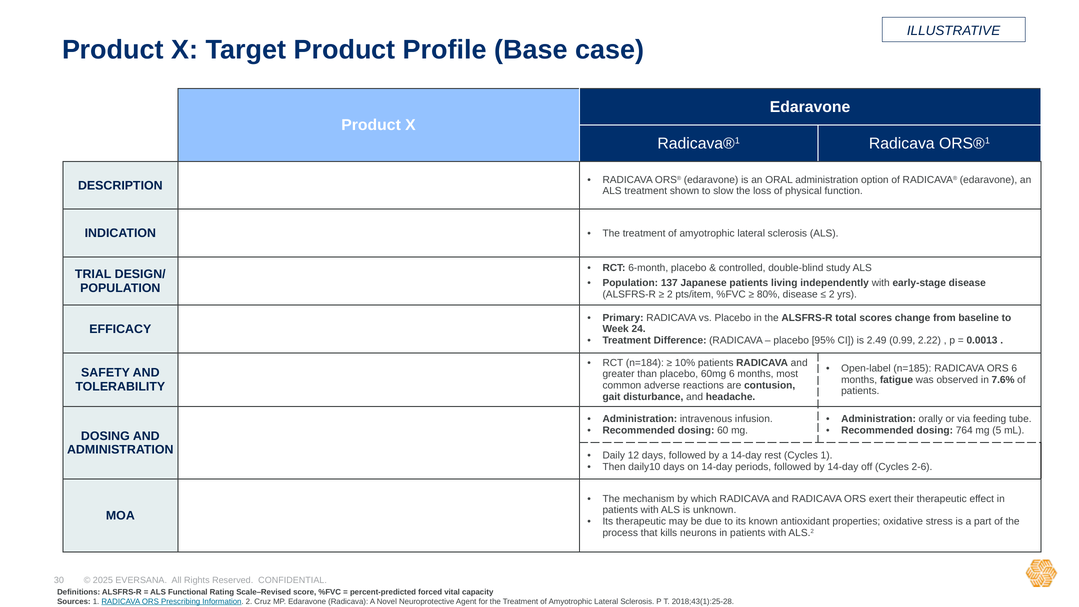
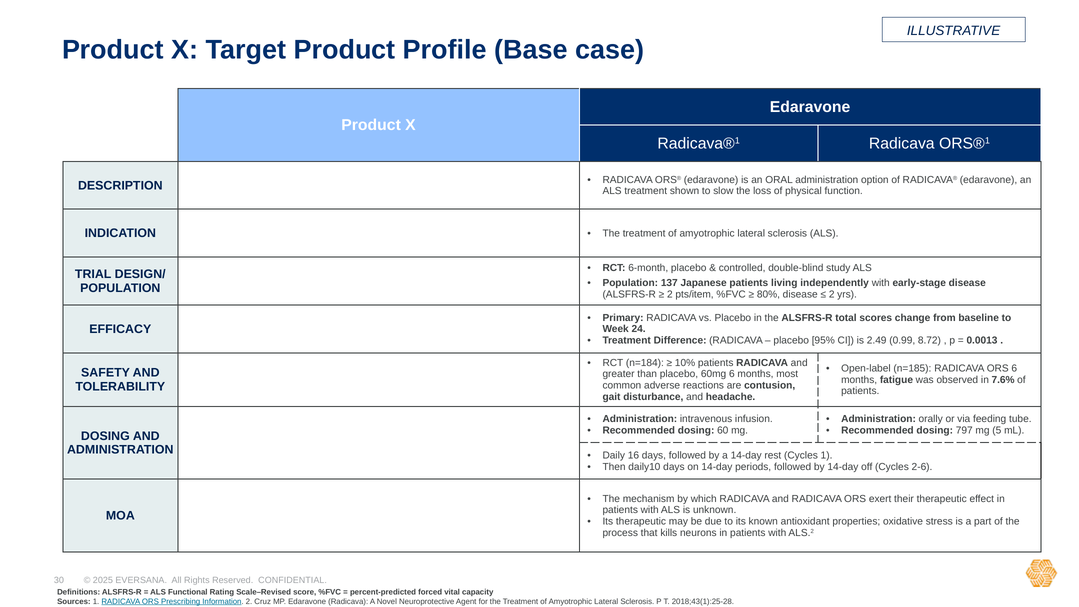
2.22: 2.22 -> 8.72 (929, 340)
764: 764 -> 797 (964, 430)
12: 12 -> 16 (633, 455)
